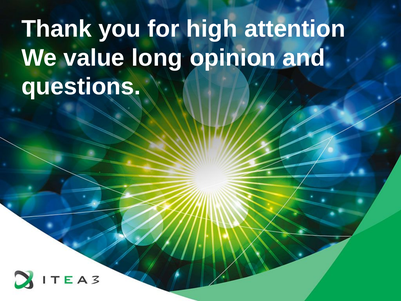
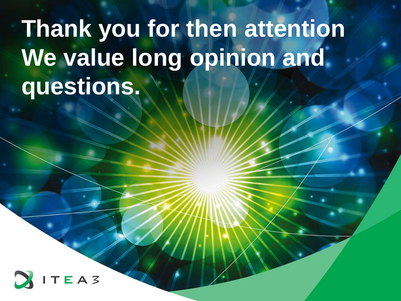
high: high -> then (212, 29)
